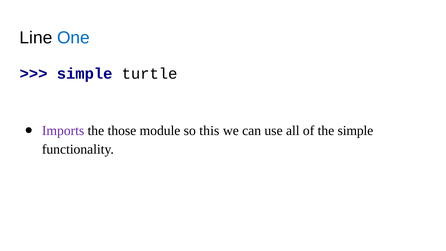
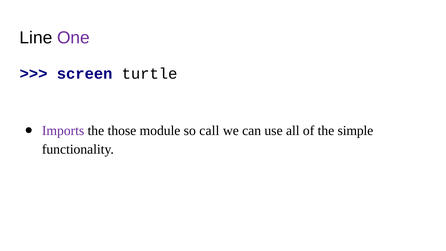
One colour: blue -> purple (74, 38)
simple: simple -> screen (85, 74)
this: this -> call (209, 130)
